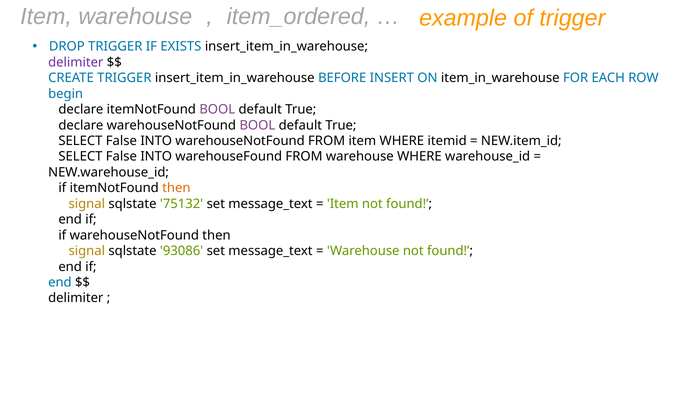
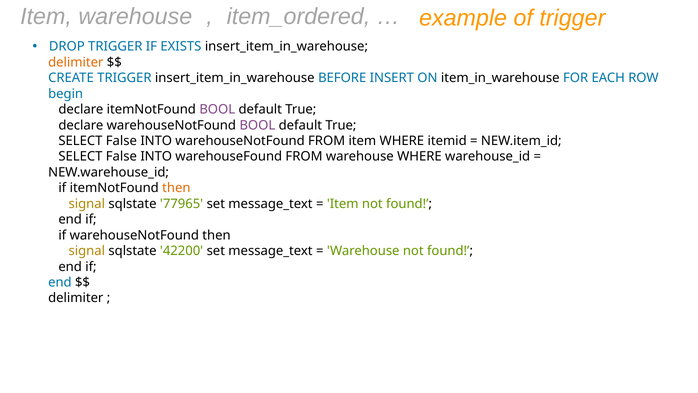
delimiter colour: purple -> orange (76, 62)
75132: 75132 -> 77965 (182, 204)
93086: 93086 -> 42200 (182, 251)
